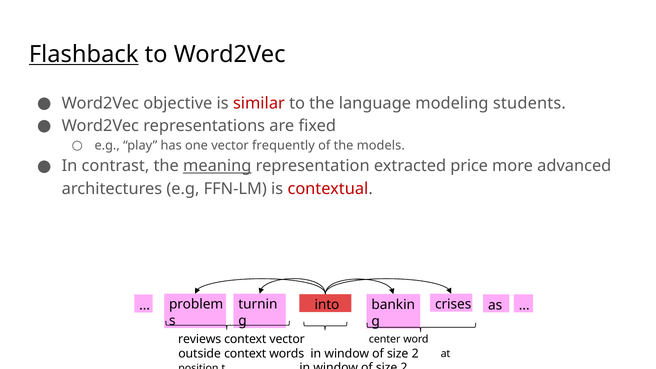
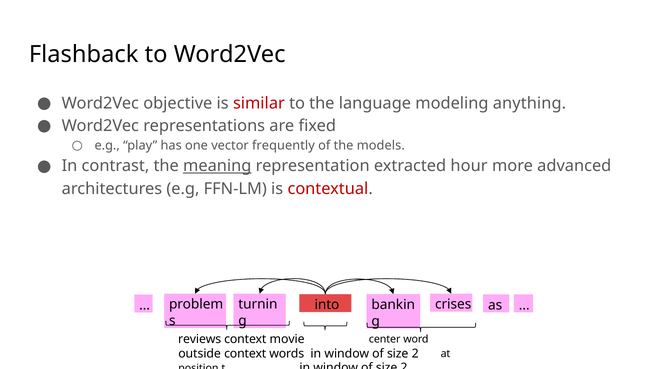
Flashback underline: present -> none (84, 54)
students: students -> anything (529, 103)
price: price -> hour (469, 166)
context vector: vector -> movie (287, 339)
